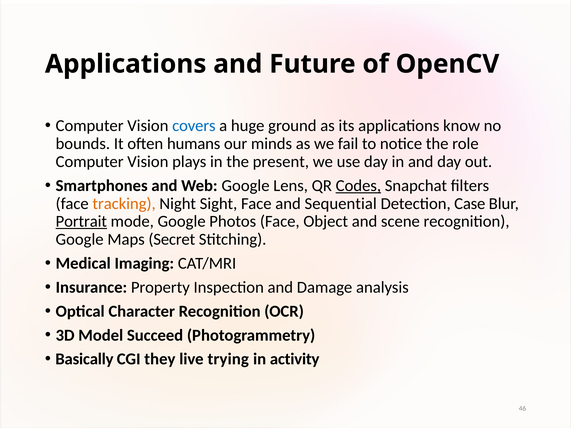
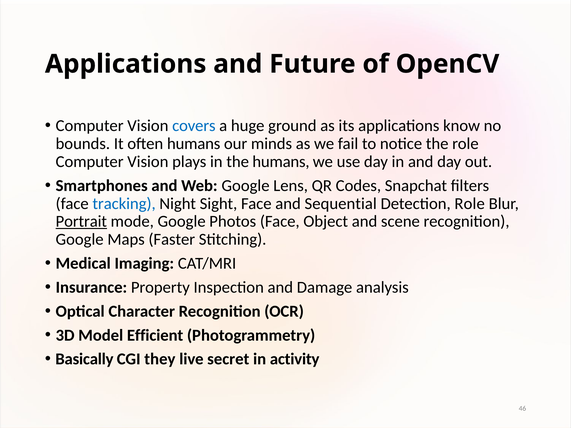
the present: present -> humans (281, 162)
Codes underline: present -> none (358, 186)
tracking colour: orange -> blue (124, 204)
Detection Case: Case -> Role (470, 204)
Secret: Secret -> Faster (172, 240)
Succeed: Succeed -> Efficient (155, 335)
trying: trying -> secret (228, 359)
